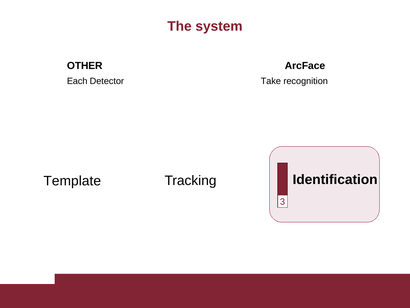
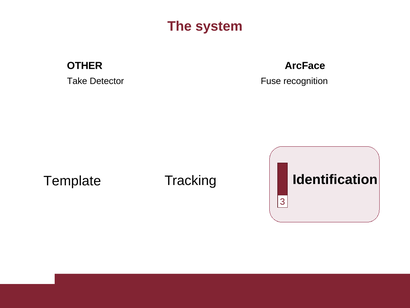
Each: Each -> Take (77, 81)
Take: Take -> Fuse (271, 81)
